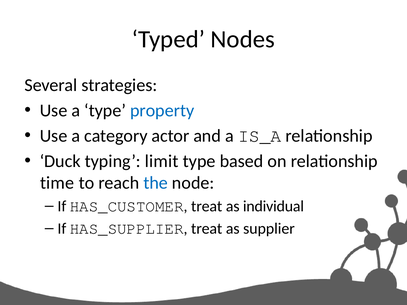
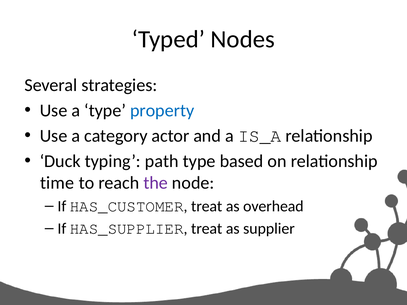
limit: limit -> path (162, 161)
the colour: blue -> purple (156, 183)
individual: individual -> overhead (273, 206)
